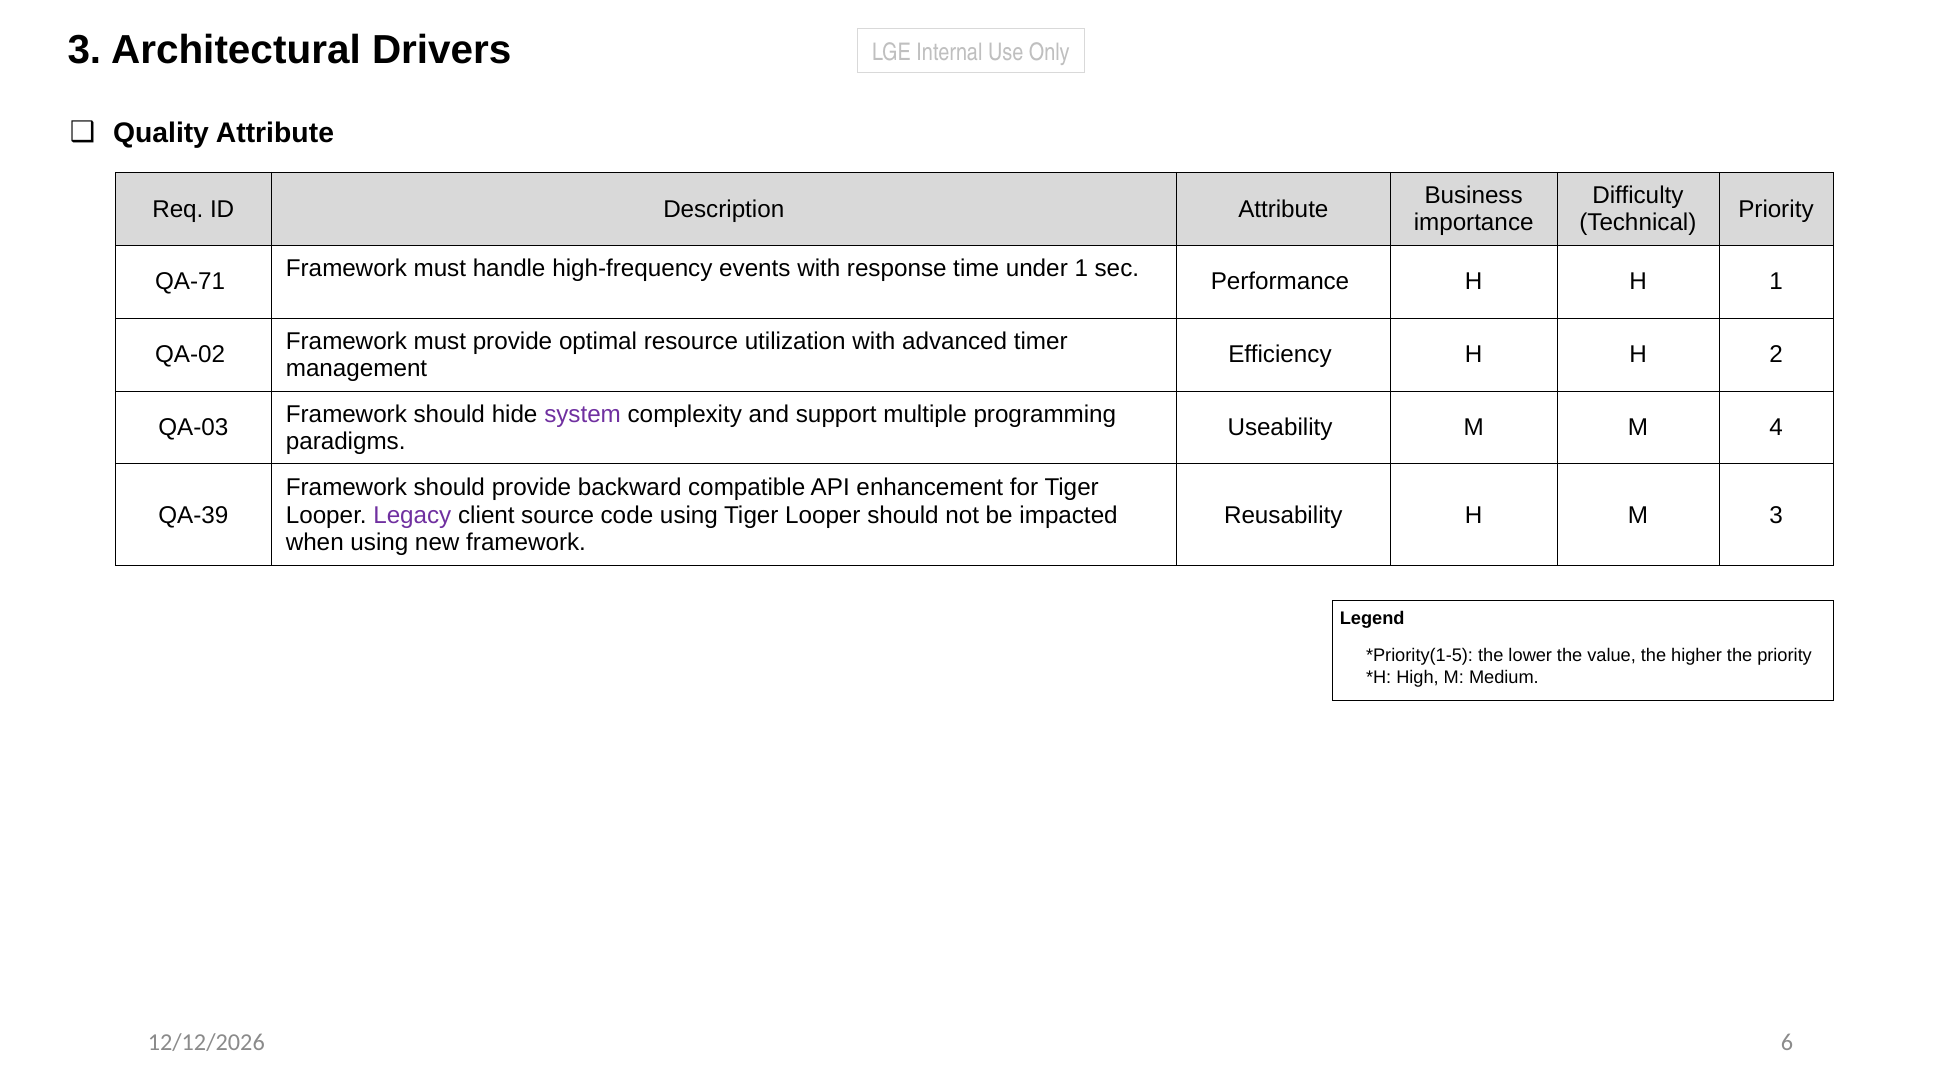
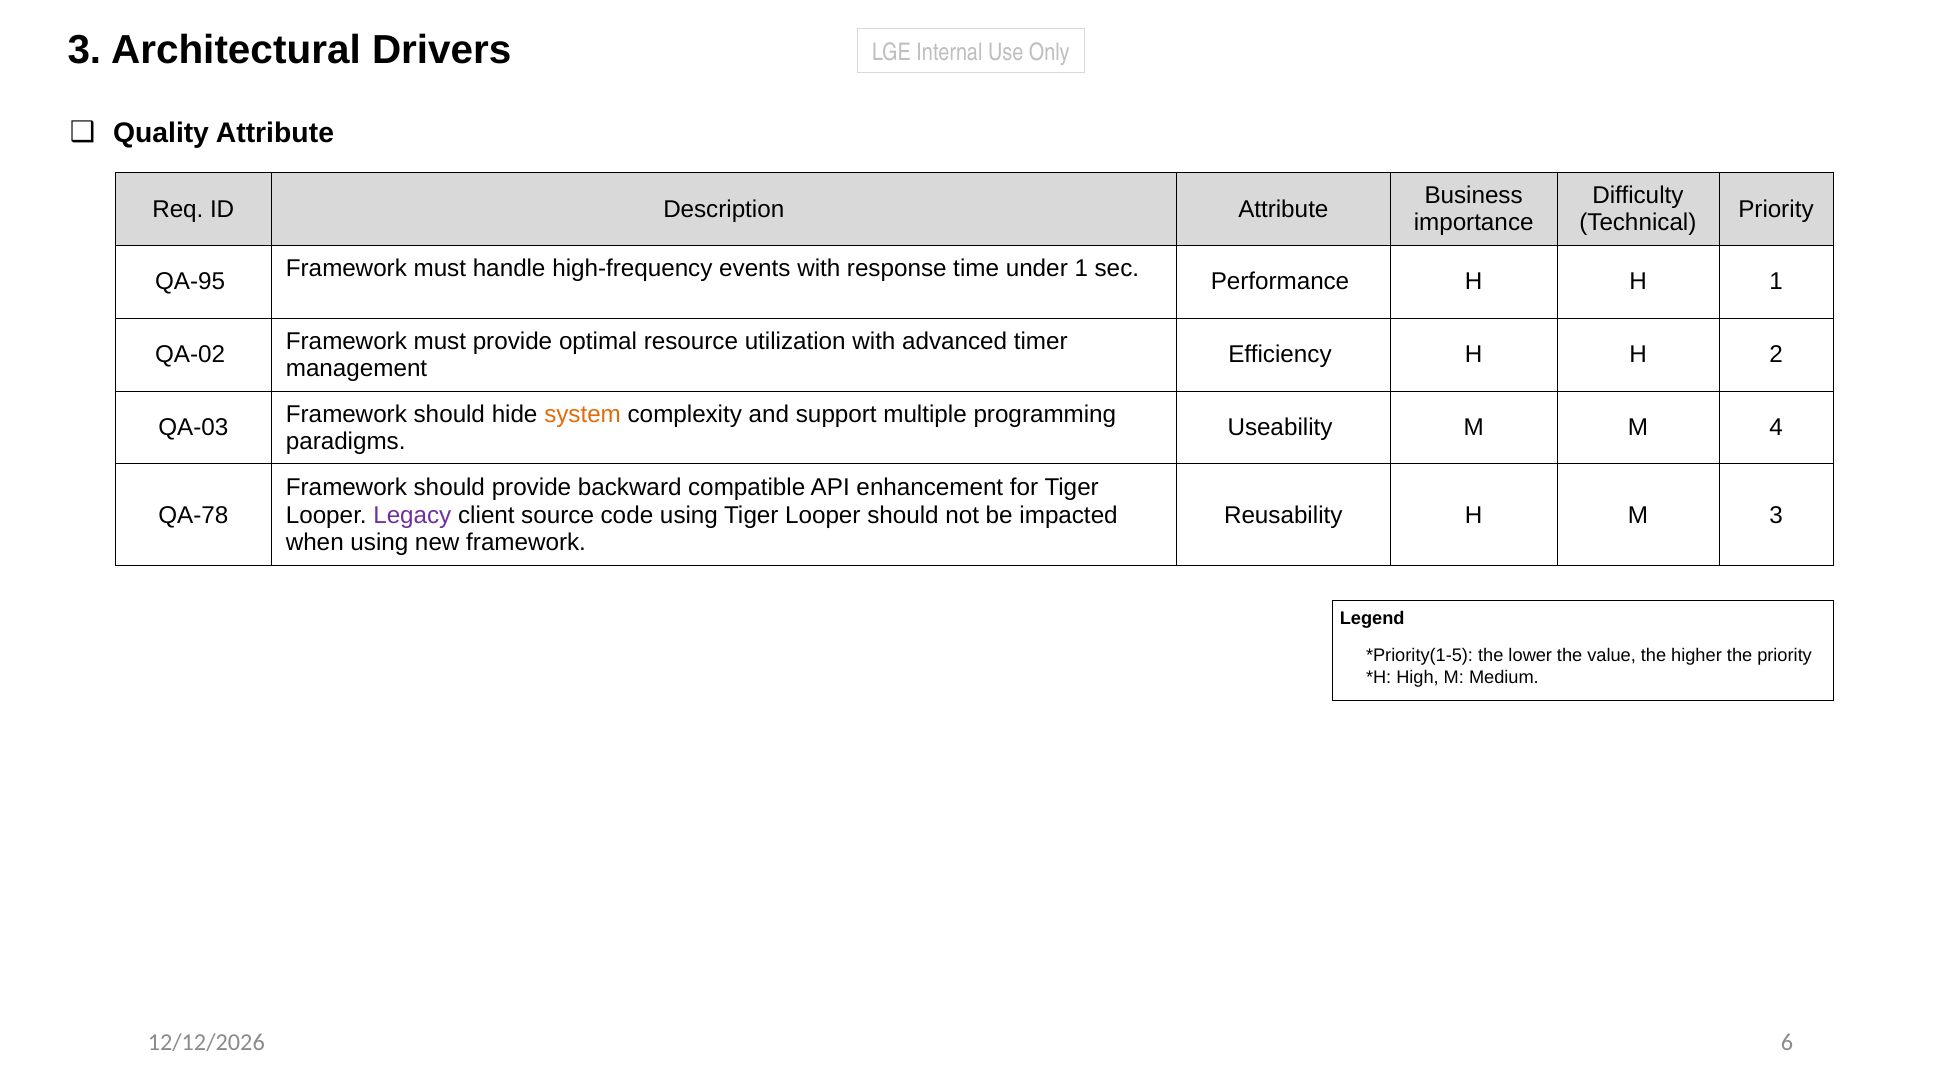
QA-71: QA-71 -> QA-95 (190, 282)
system colour: purple -> orange (583, 414)
QA-39: QA-39 -> QA-78 (193, 515)
